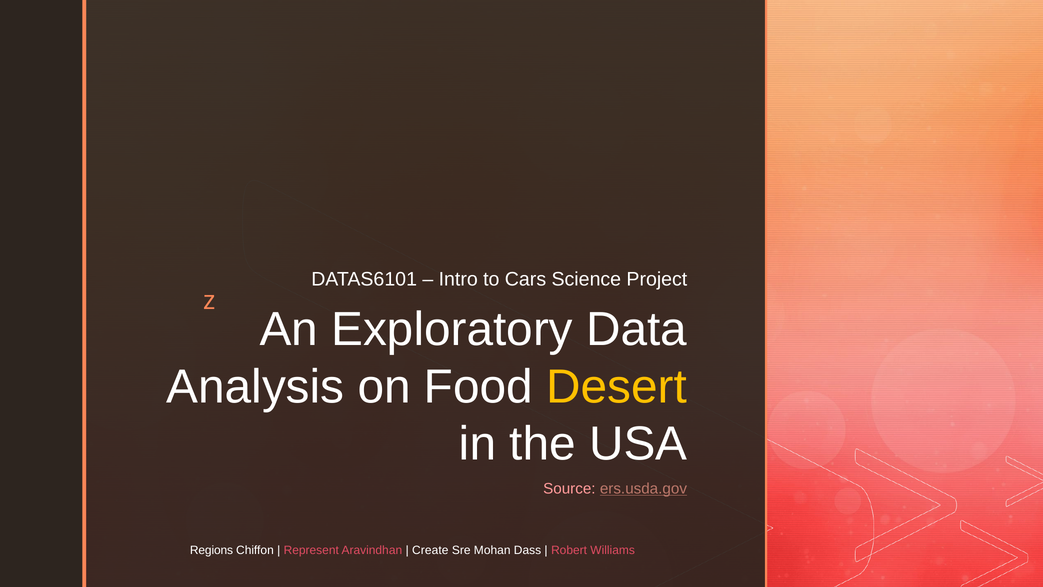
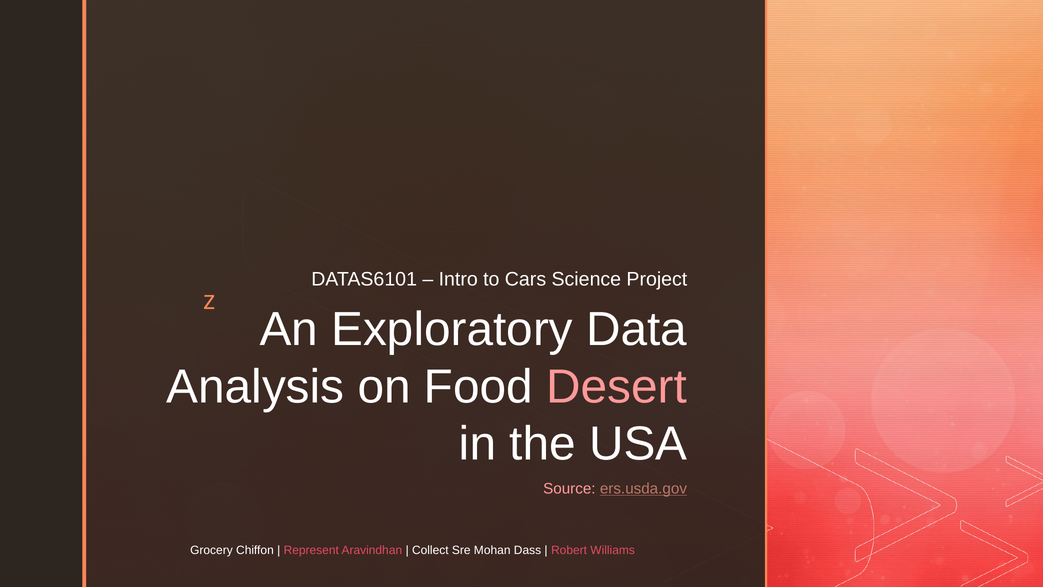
Desert colour: yellow -> pink (617, 387)
Regions: Regions -> Grocery (211, 550)
Create: Create -> Collect (430, 550)
